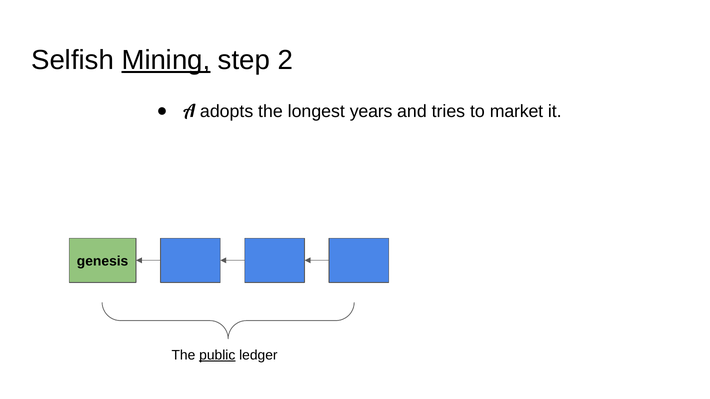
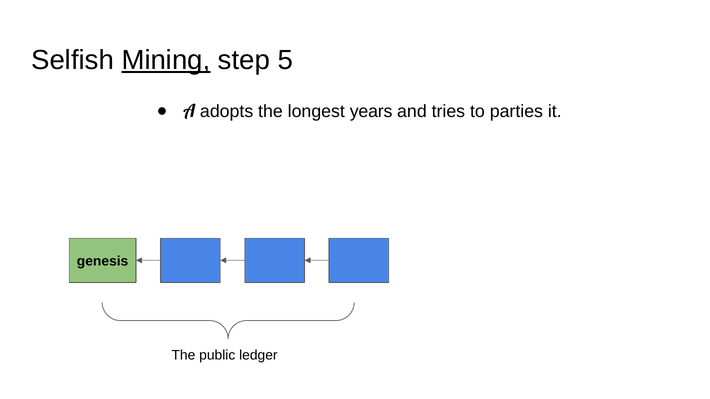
2: 2 -> 5 (285, 60)
market: market -> parties (516, 112)
public underline: present -> none (217, 356)
